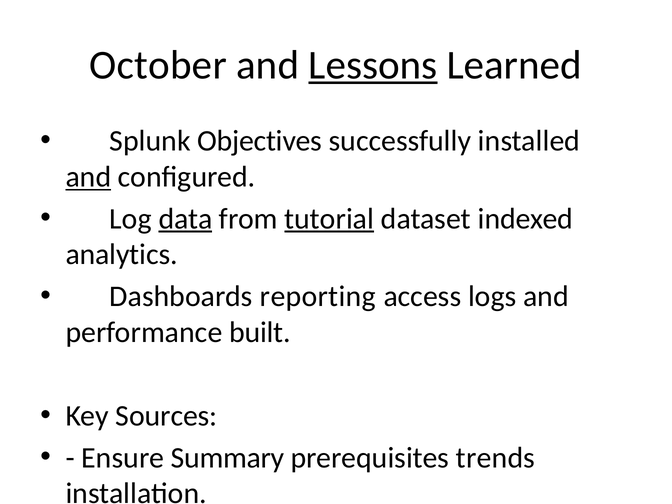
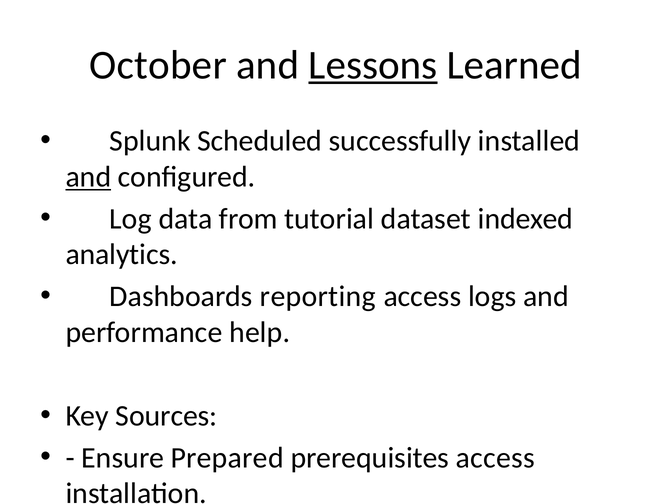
Objectives: Objectives -> Scheduled (260, 141)
data underline: present -> none (185, 219)
tutorial underline: present -> none (329, 219)
performance built: built -> help (260, 332)
Summary: Summary -> Prepared (227, 458)
prerequisites trends: trends -> access (495, 458)
